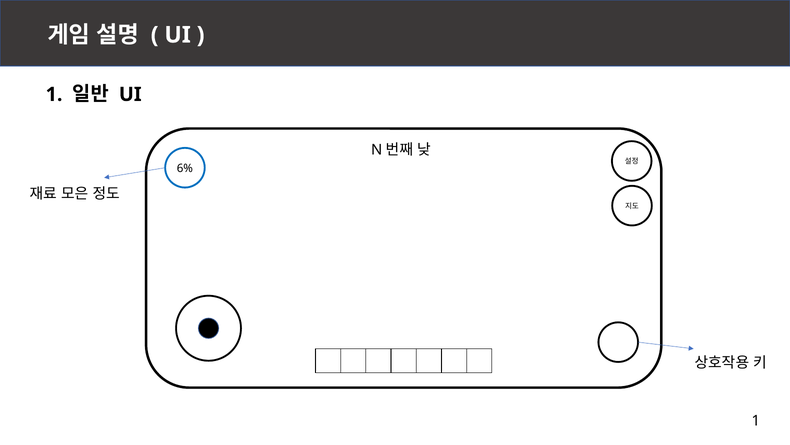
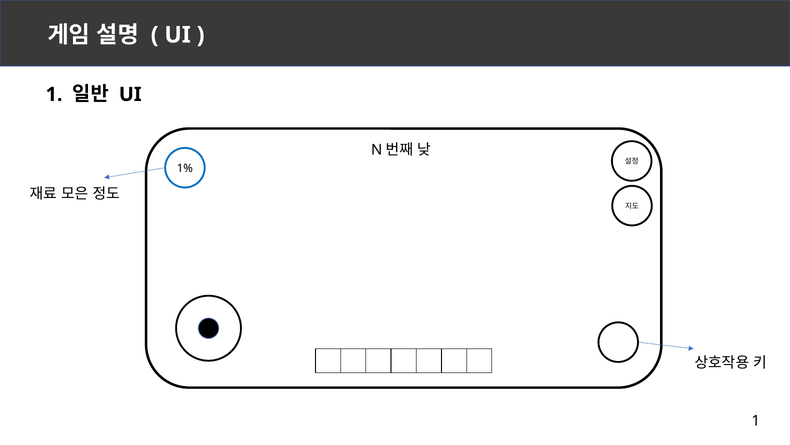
6%: 6% -> 1% (185, 168)
